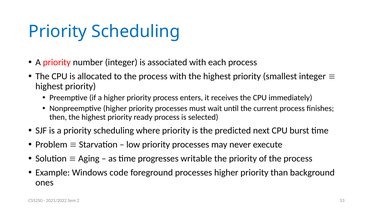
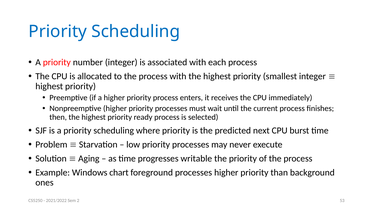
code: code -> chart (119, 172)
